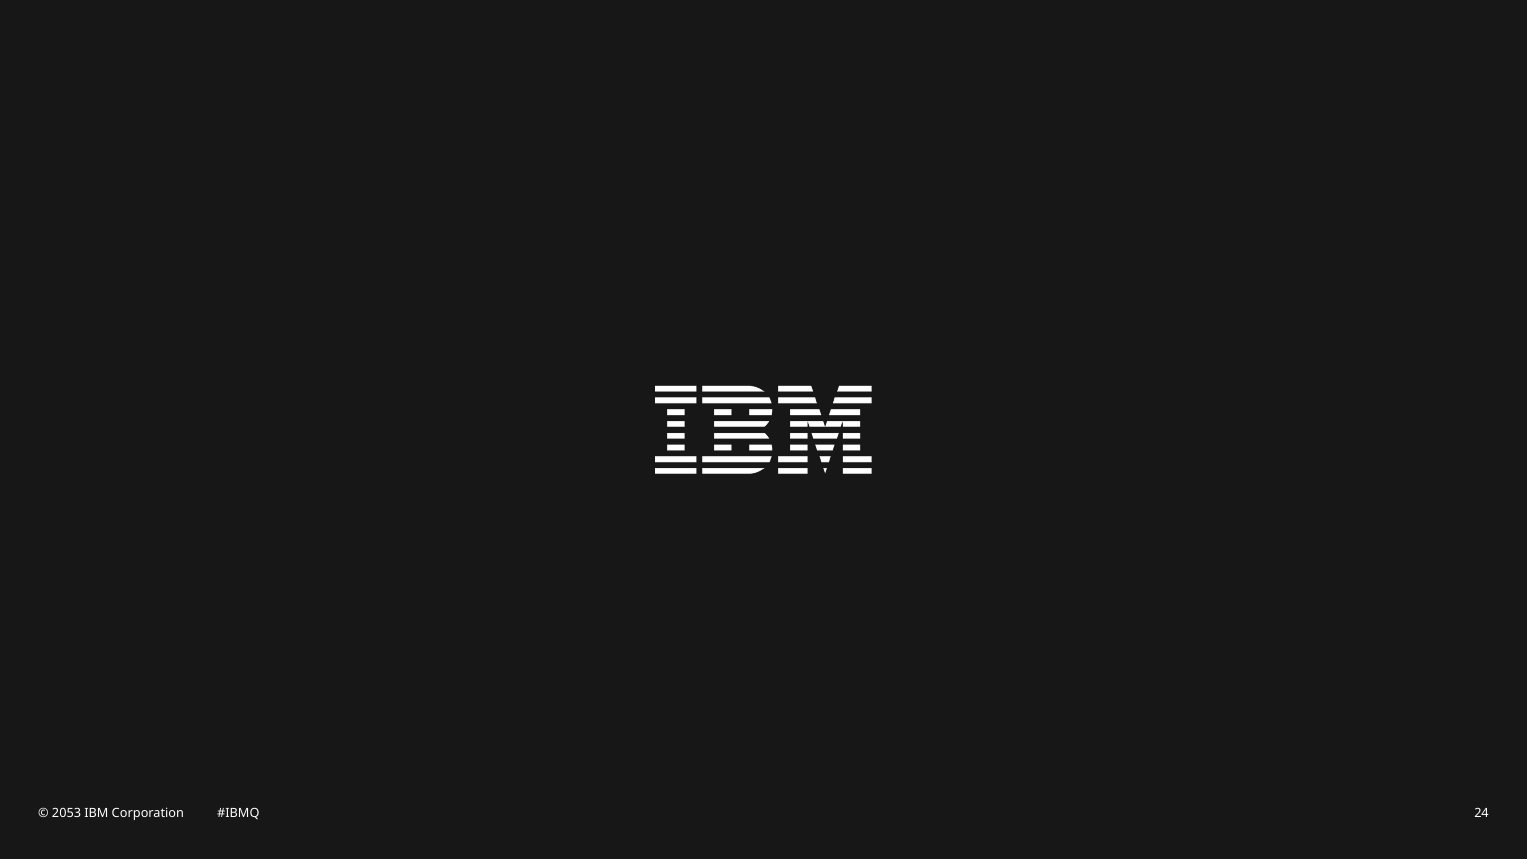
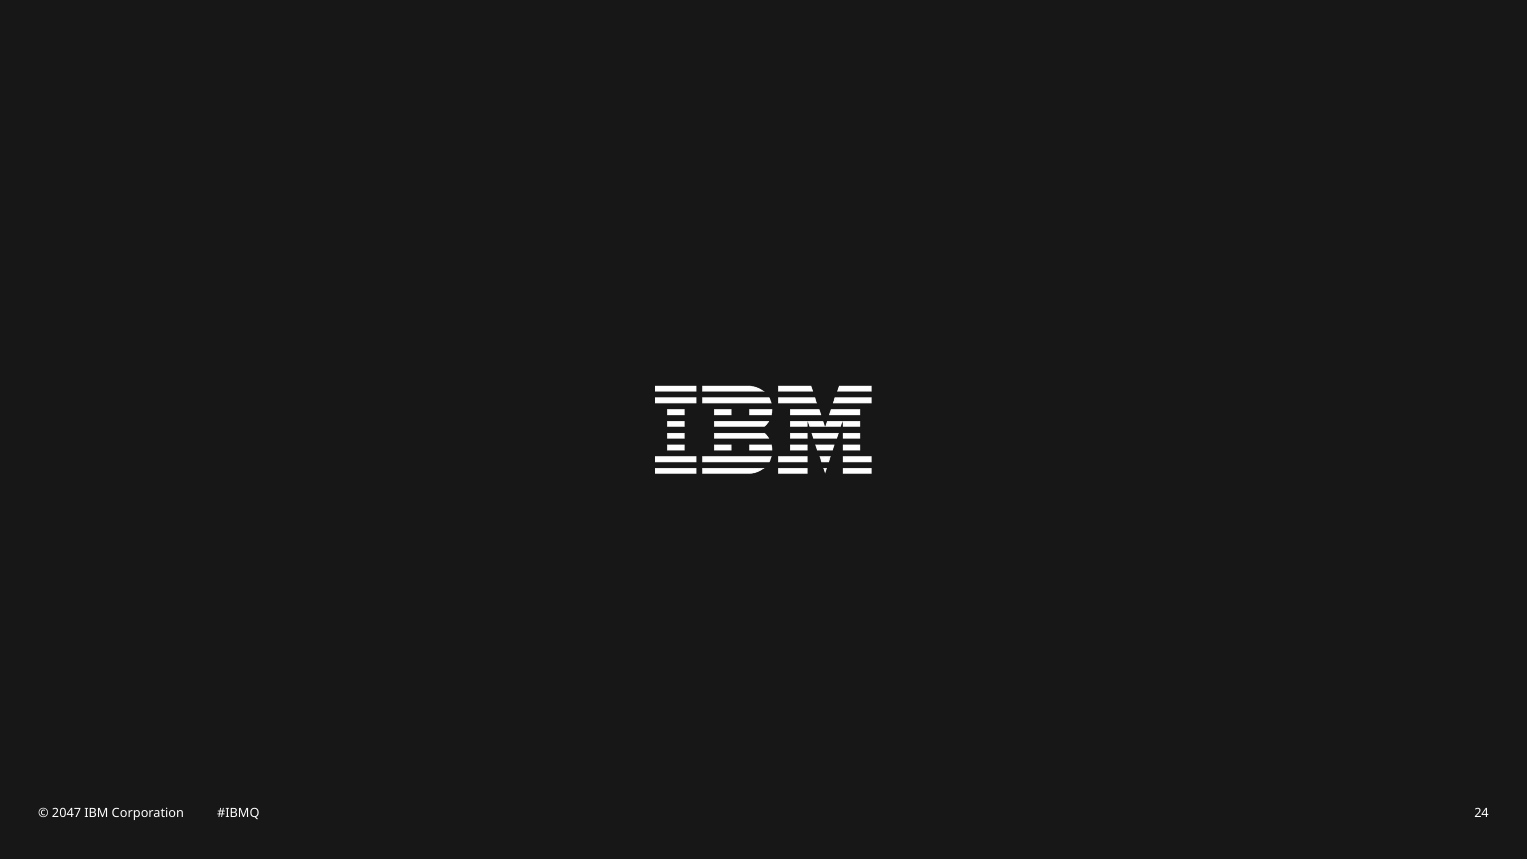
2053: 2053 -> 2047 (67, 813)
